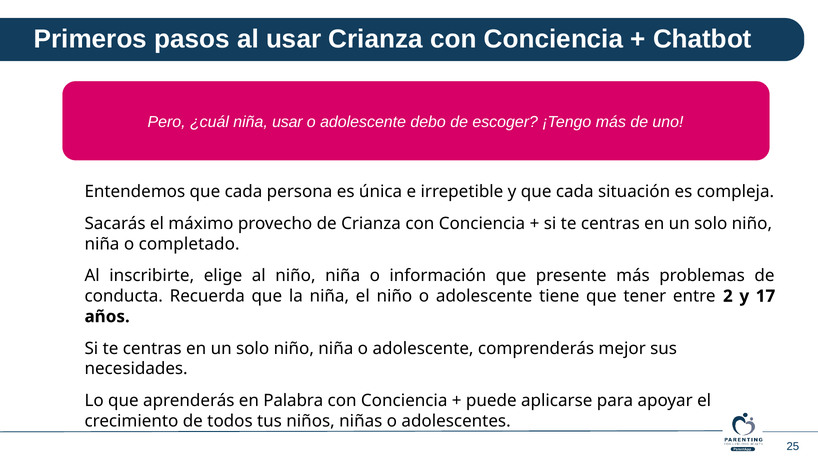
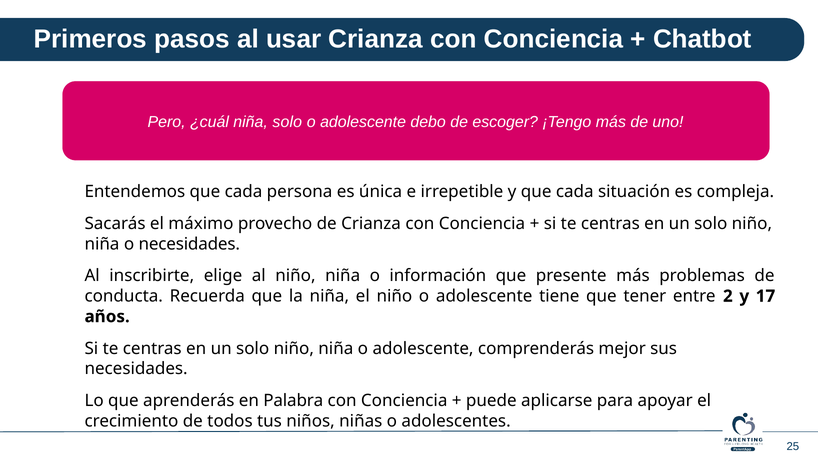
niña usar: usar -> solo (287, 122)
o completado: completado -> necesidades (189, 244)
